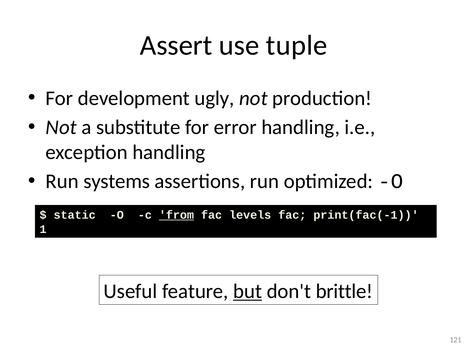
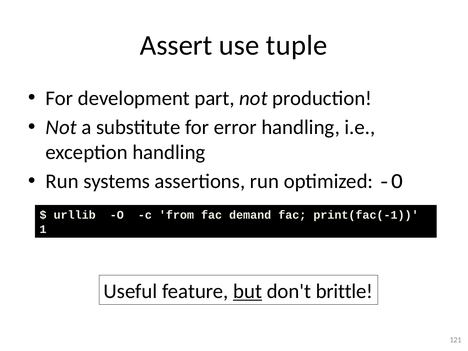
ugly: ugly -> part (215, 98)
static: static -> urllib (75, 215)
from underline: present -> none (176, 215)
levels: levels -> demand (250, 215)
